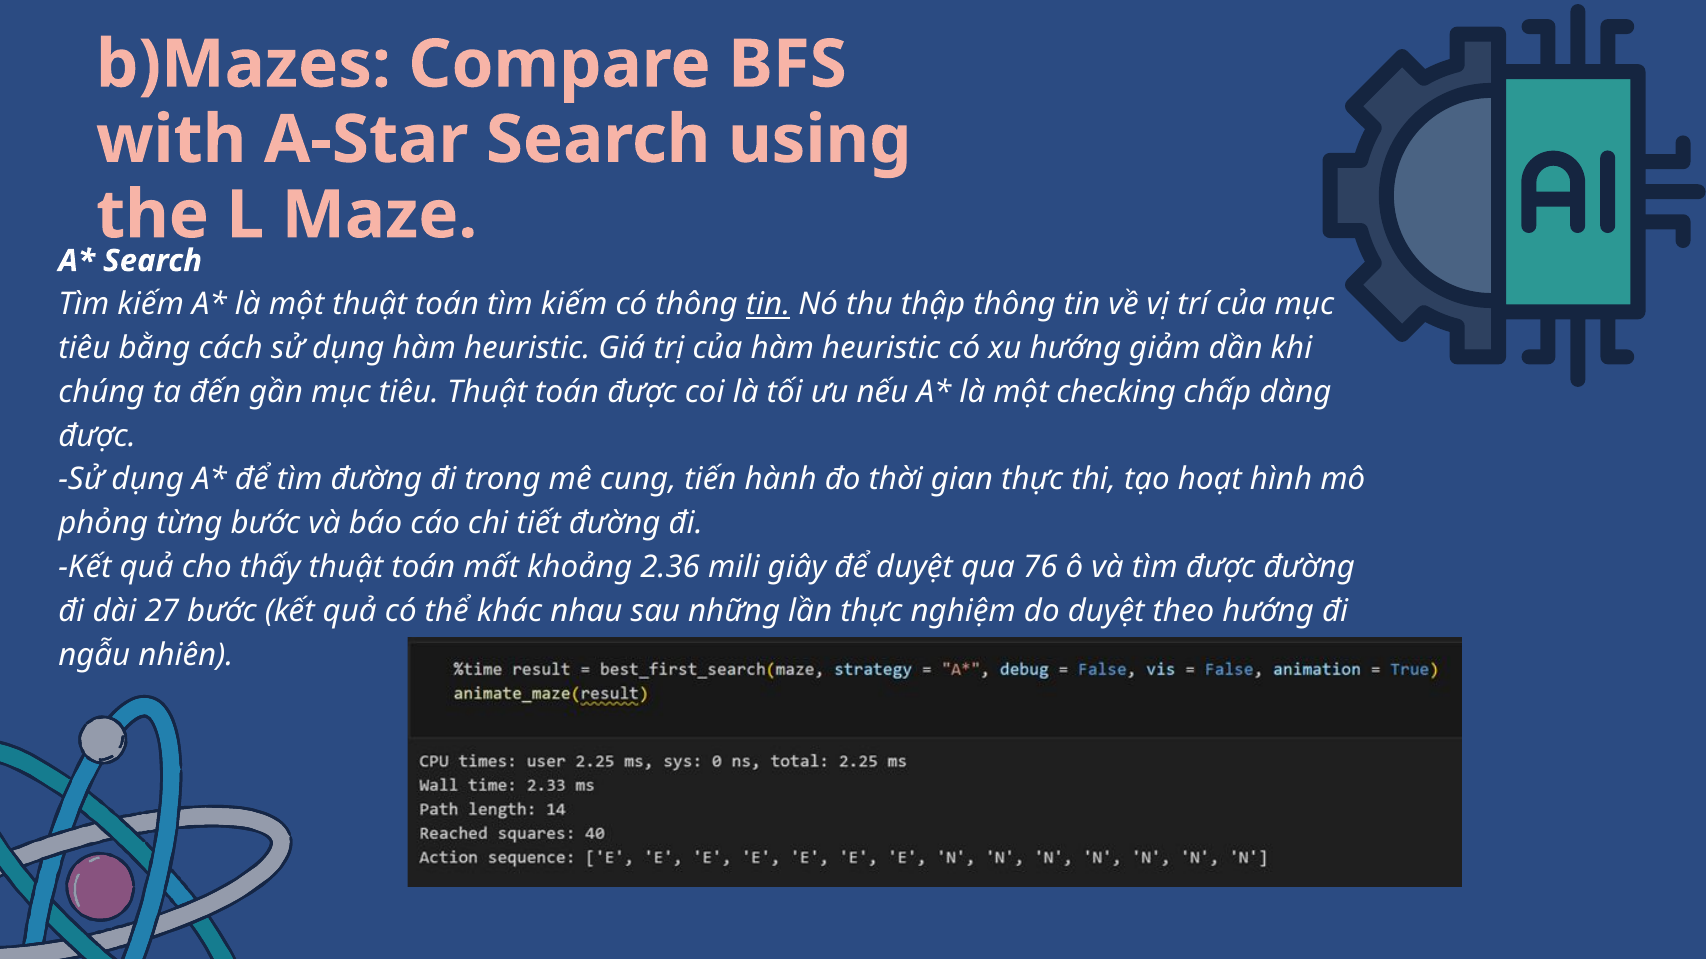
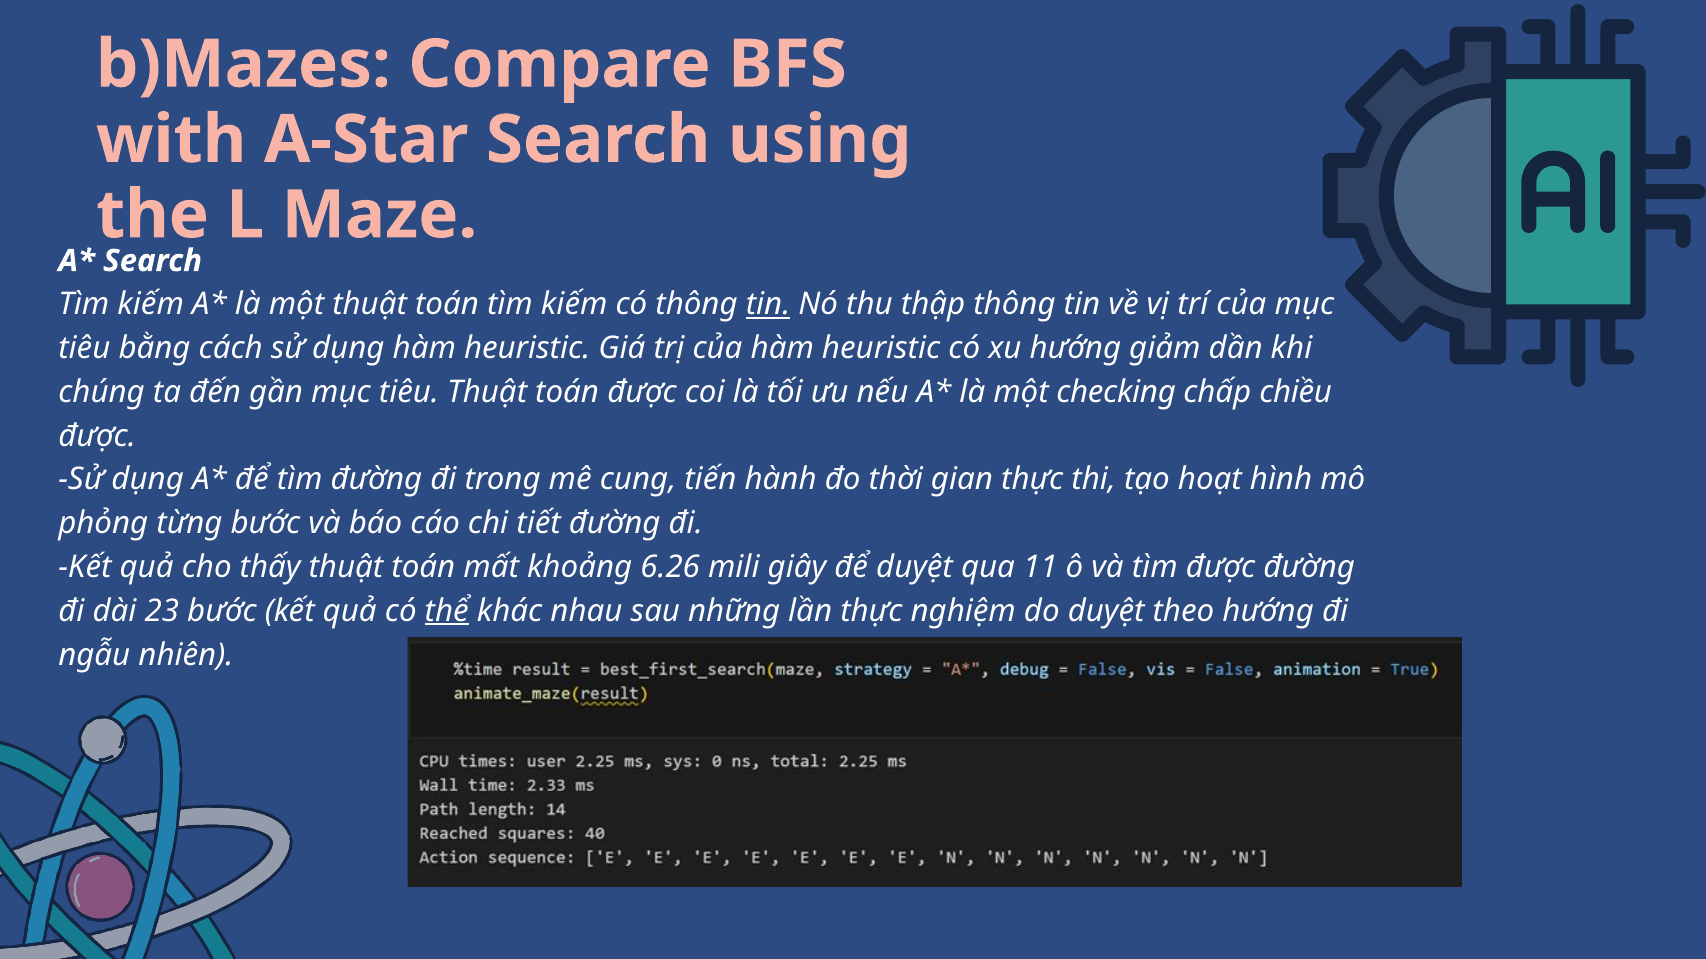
dàng: dàng -> chiều (1296, 392)
2.36: 2.36 -> 6.26 (670, 568)
76: 76 -> 11 (1040, 568)
27: 27 -> 23 (162, 611)
thể underline: none -> present (447, 611)
